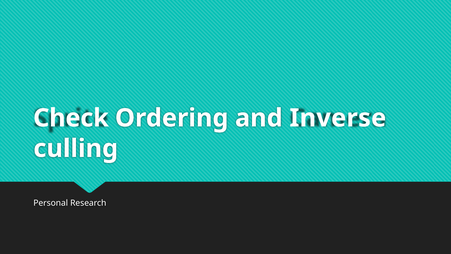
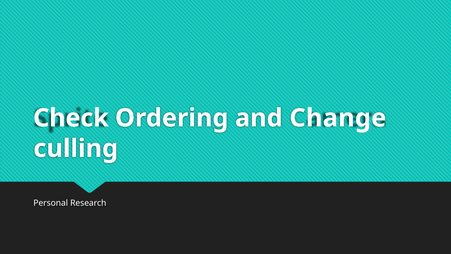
Inverse: Inverse -> Change (338, 118)
